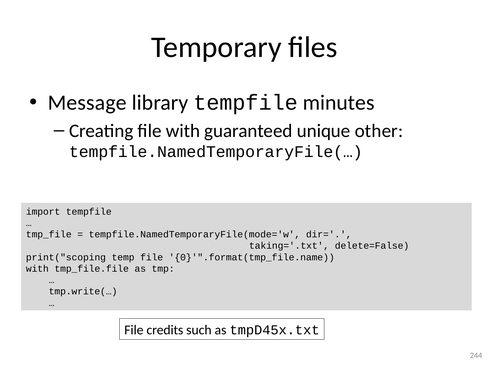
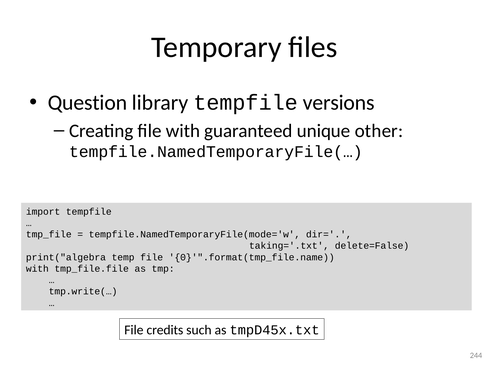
Message: Message -> Question (87, 103)
minutes: minutes -> versions (339, 103)
print("scoping: print("scoping -> print("algebra (66, 257)
